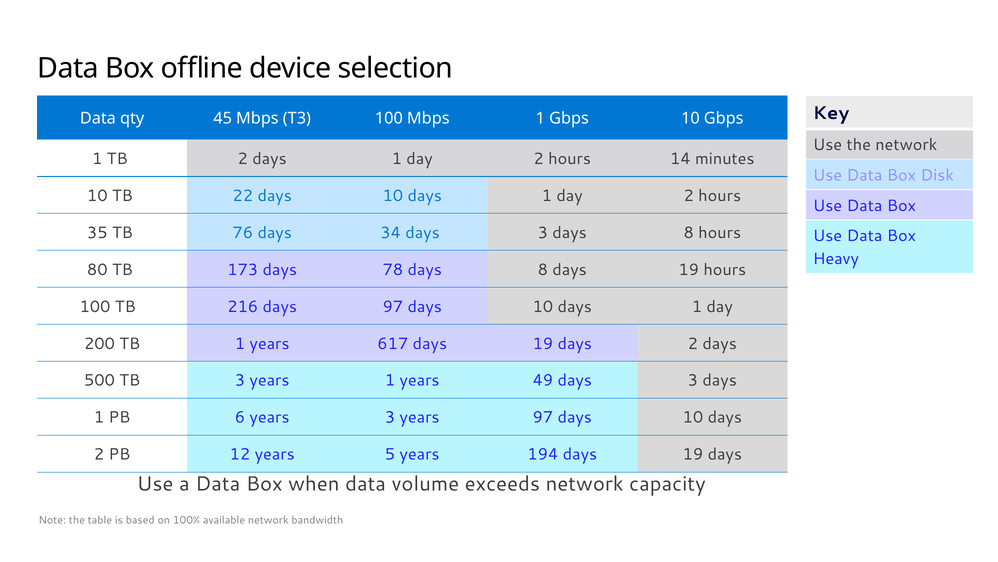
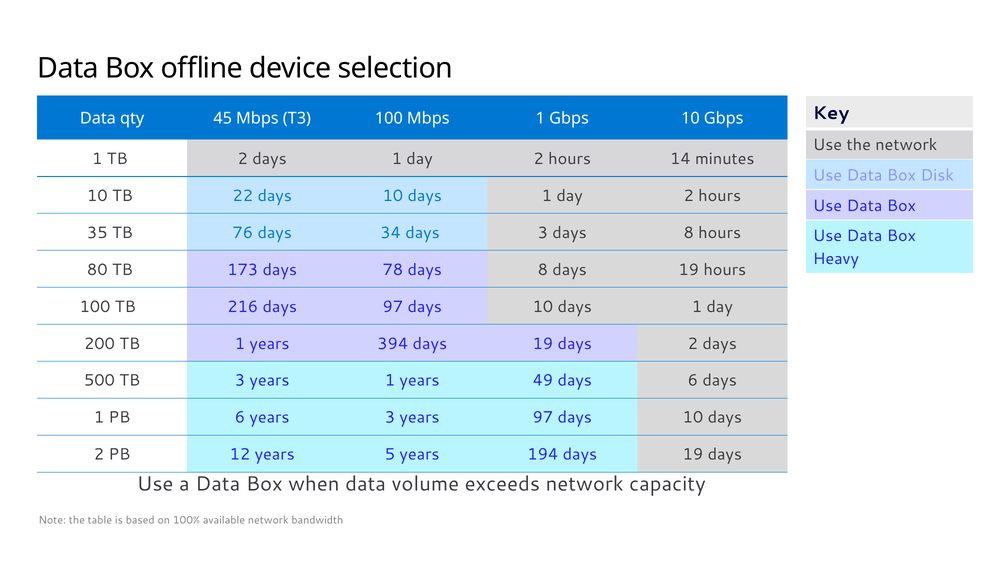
617: 617 -> 394 (393, 343)
49 days 3: 3 -> 6 (693, 380)
